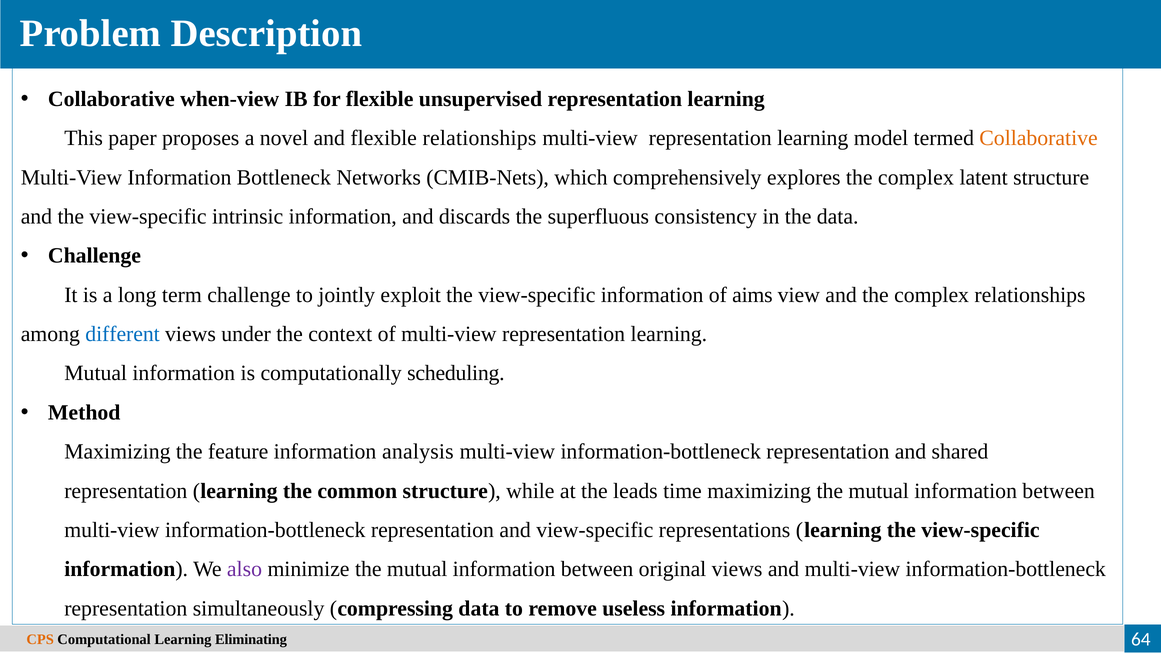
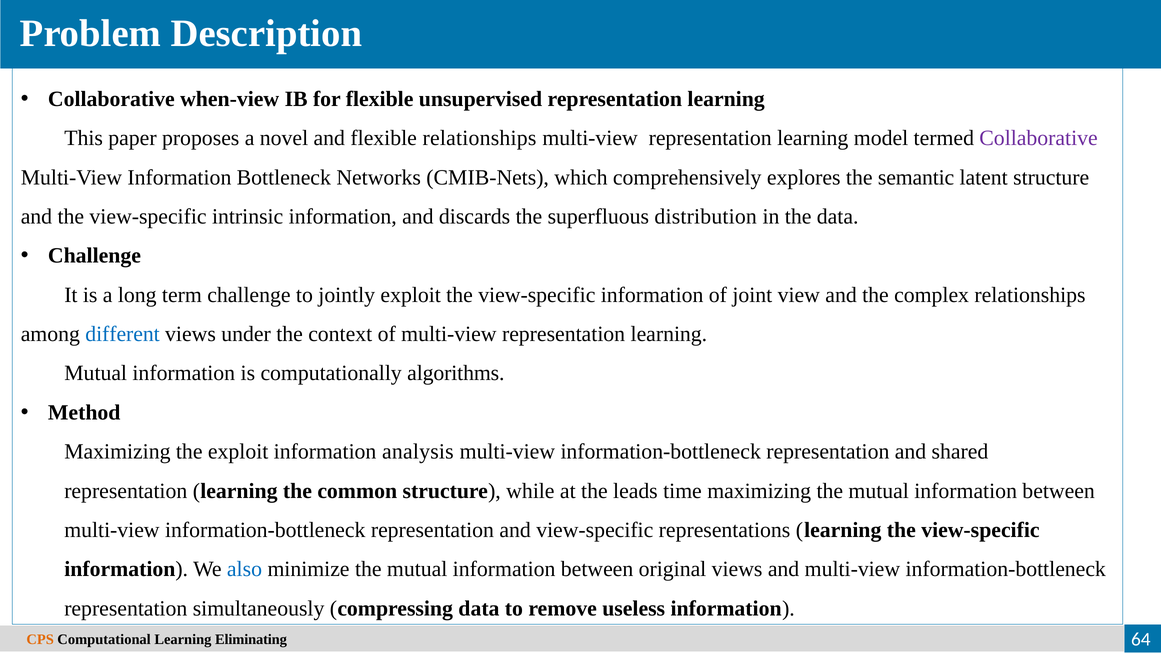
Collaborative colour: orange -> purple (1039, 138)
explores the complex: complex -> semantic (916, 177)
consistency: consistency -> distribution (706, 217)
aims: aims -> joint (752, 295)
scheduling: scheduling -> algorithms (456, 373)
the feature: feature -> exploit (238, 452)
also colour: purple -> blue (244, 569)
